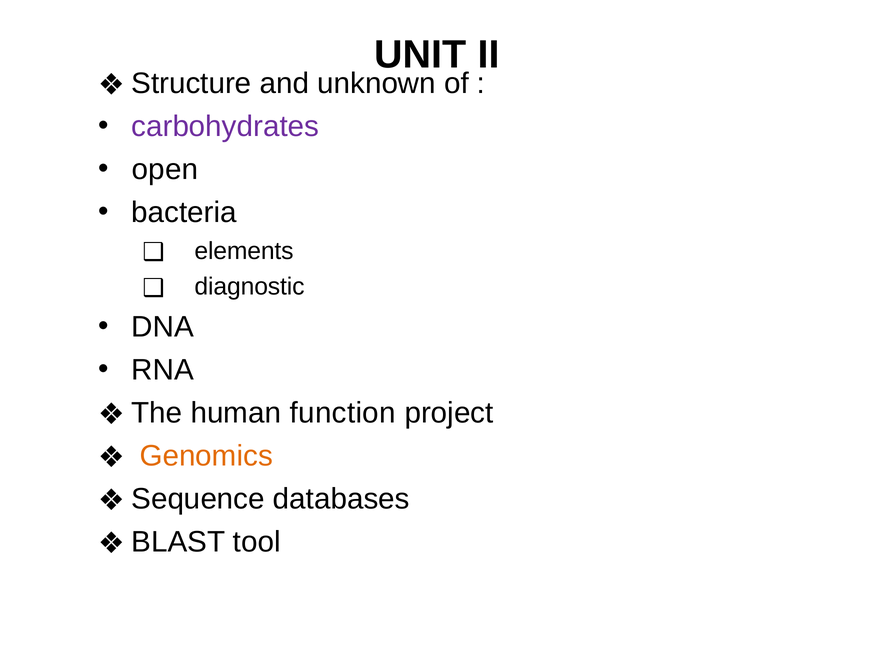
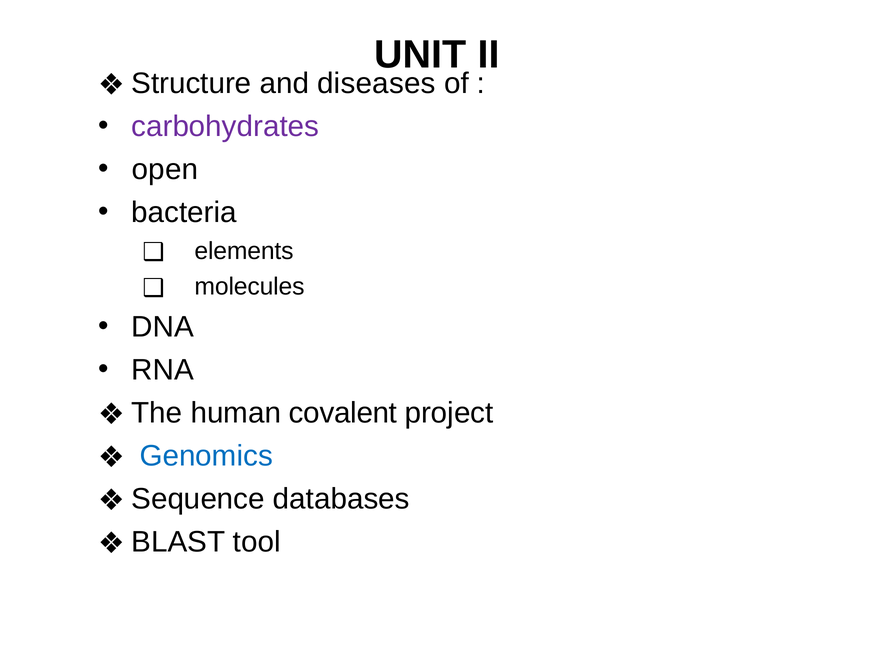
unknown: unknown -> diseases (376, 84)
diagnostic: diagnostic -> molecules (250, 287)
function: function -> covalent (343, 413)
Genomics colour: orange -> blue (206, 456)
